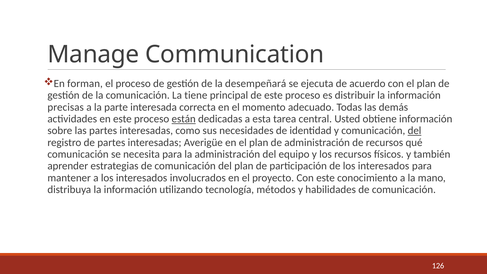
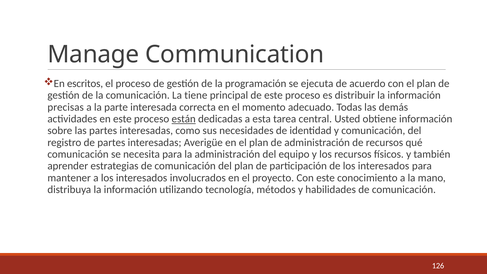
forman: forman -> escritos (85, 84)
desempeñará: desempeñará -> programación (256, 84)
del underline: present -> none (415, 131)
